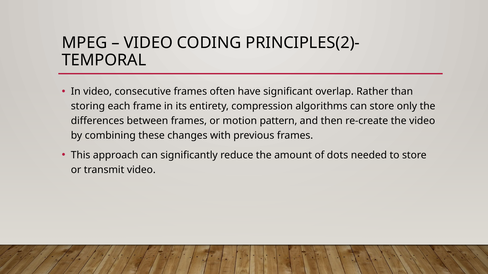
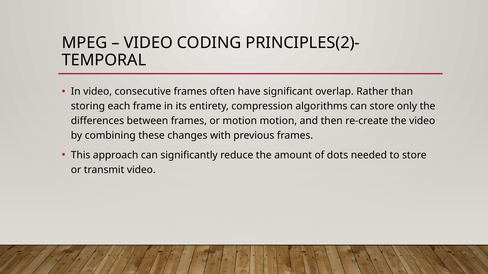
motion pattern: pattern -> motion (278, 121)
